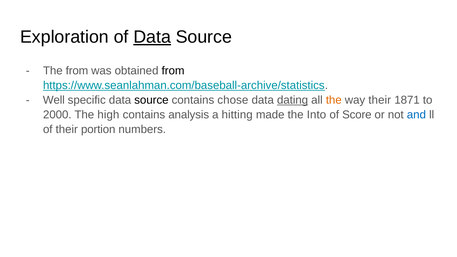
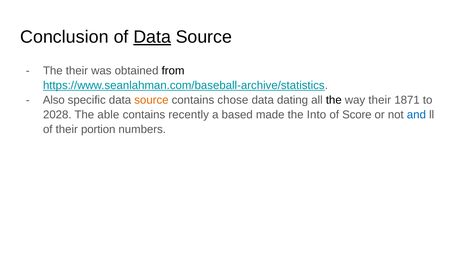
Exploration: Exploration -> Conclusion (64, 37)
The from: from -> their (77, 71)
Well: Well -> Also (54, 100)
source colour: black -> orange (151, 100)
dating underline: present -> none (293, 100)
the colour: orange -> black (334, 100)
2000: 2000 -> 2028 (57, 115)
high: high -> able (108, 115)
analysis: analysis -> recently (189, 115)
hitting: hitting -> based (237, 115)
